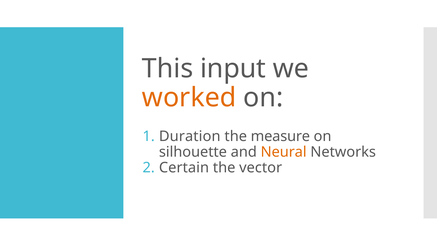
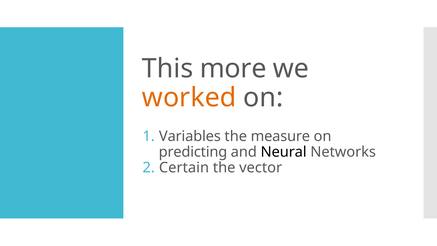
input: input -> more (233, 69)
Duration: Duration -> Variables (190, 136)
silhouette: silhouette -> predicting (193, 152)
Neural colour: orange -> black (284, 152)
